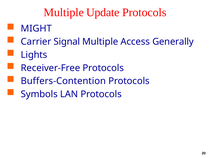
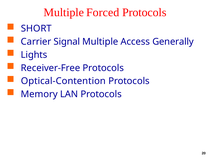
Update: Update -> Forced (103, 12)
MIGHT: MIGHT -> SHORT (36, 29)
Buffers-Contention: Buffers-Contention -> Optical-Contention (63, 81)
Symbols: Symbols -> Memory (39, 94)
